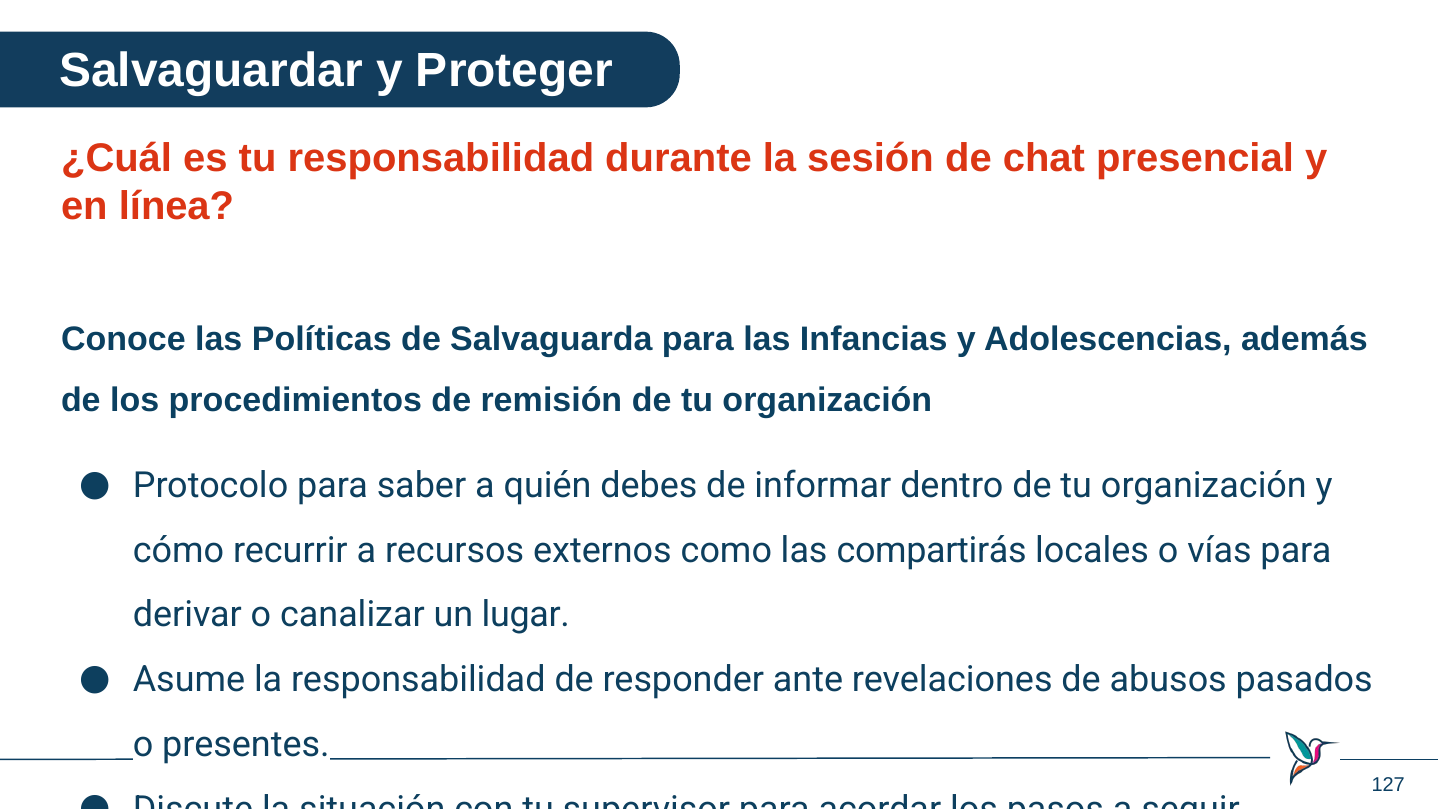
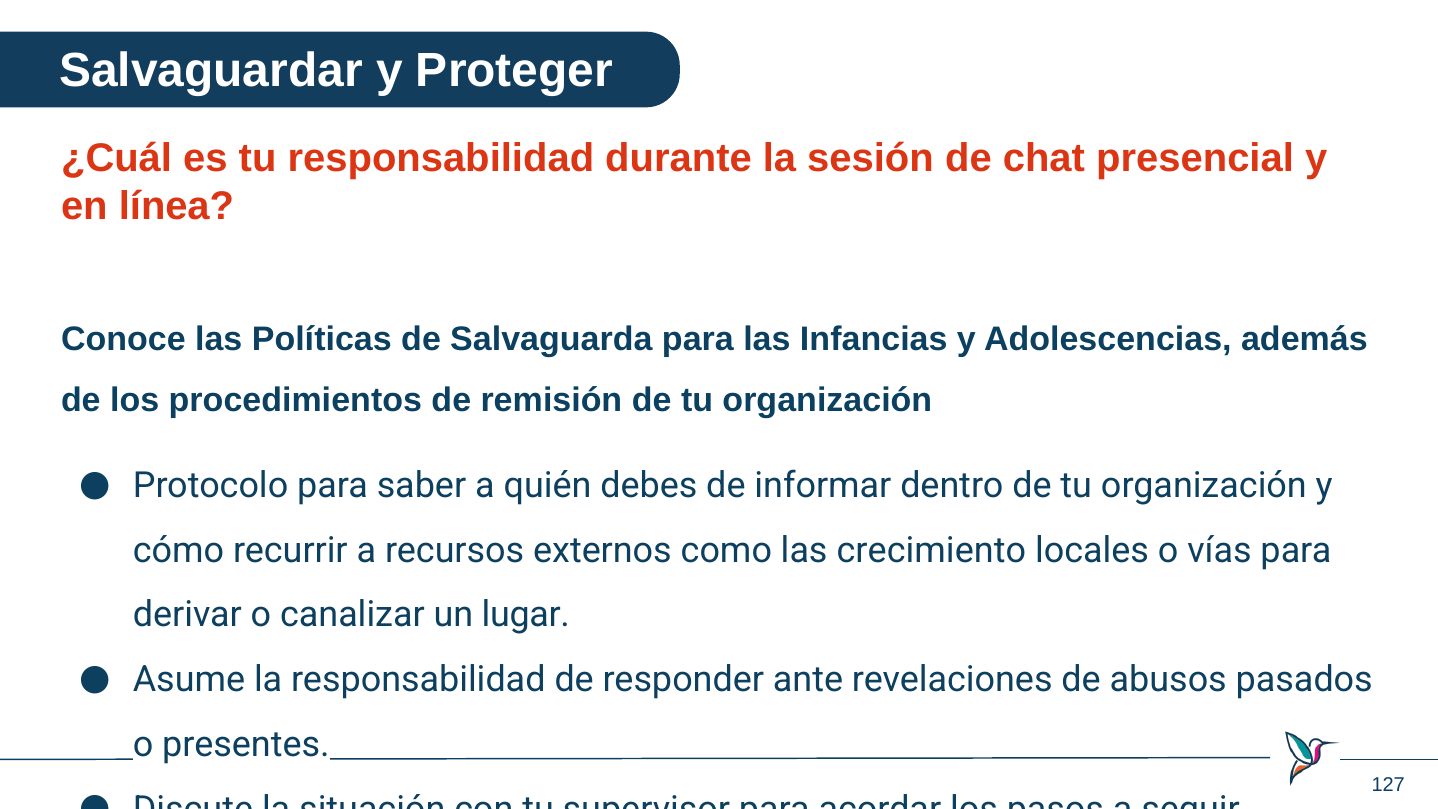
compartirás: compartirás -> crecimiento (931, 550)
